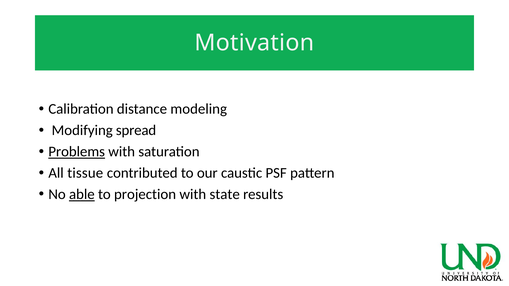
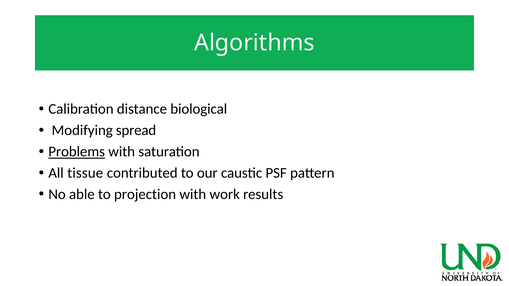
Motivation: Motivation -> Algorithms (254, 43)
modeling: modeling -> biological (199, 109)
able underline: present -> none (82, 195)
state: state -> work (225, 195)
